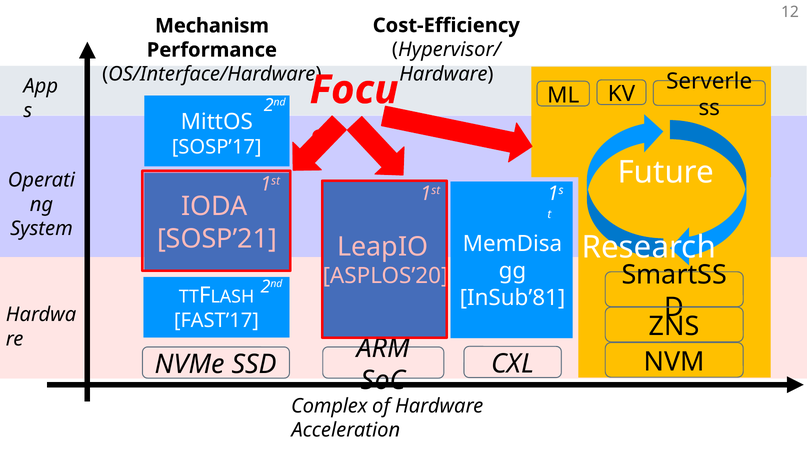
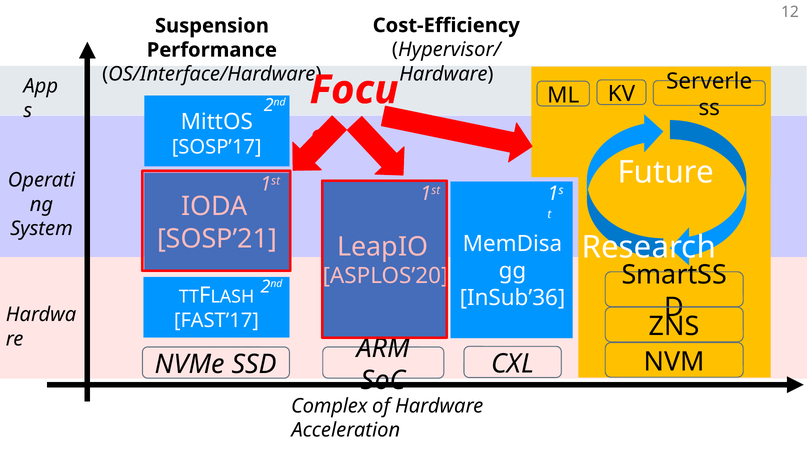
Mechanism: Mechanism -> Suspension (212, 26)
InSub’81: InSub’81 -> InSub’36 (512, 298)
